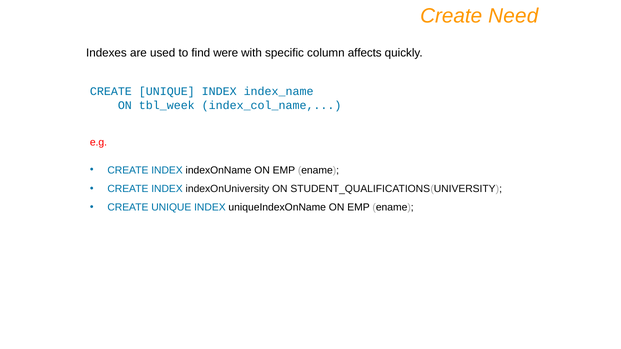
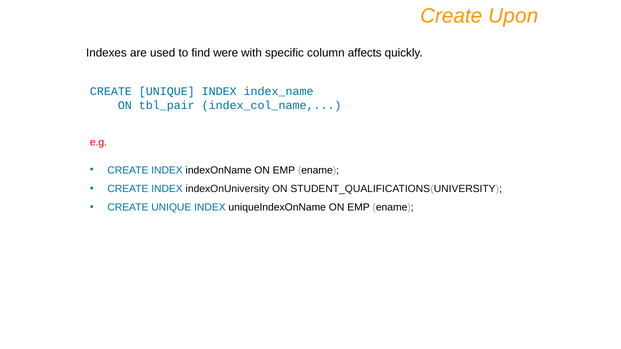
Need: Need -> Upon (513, 16)
tbl_week: tbl_week -> tbl_pair (167, 106)
